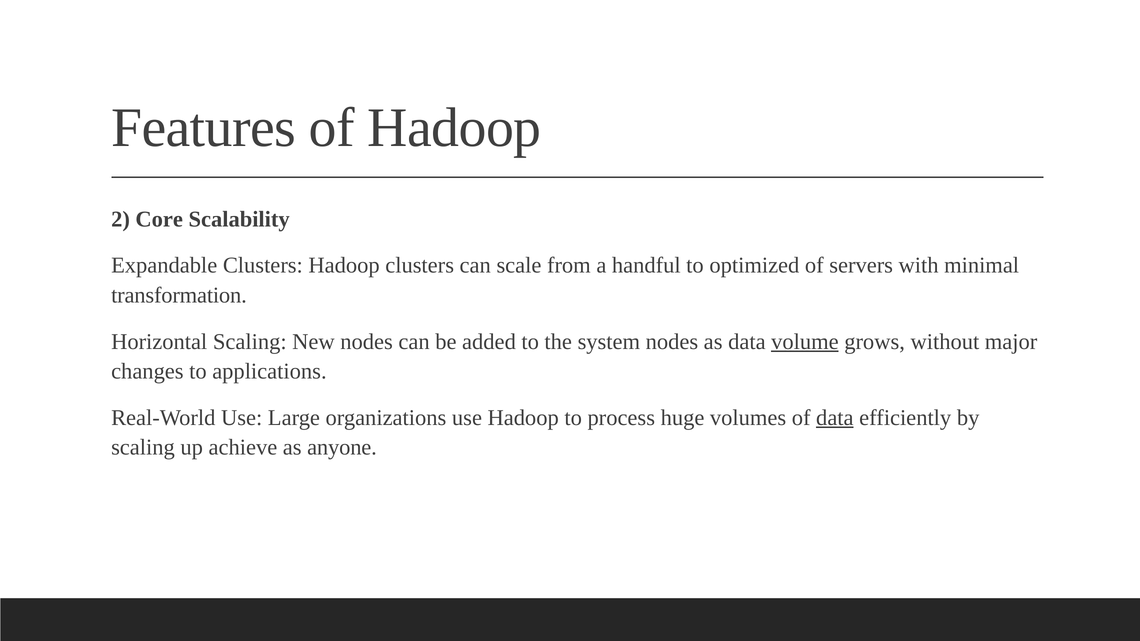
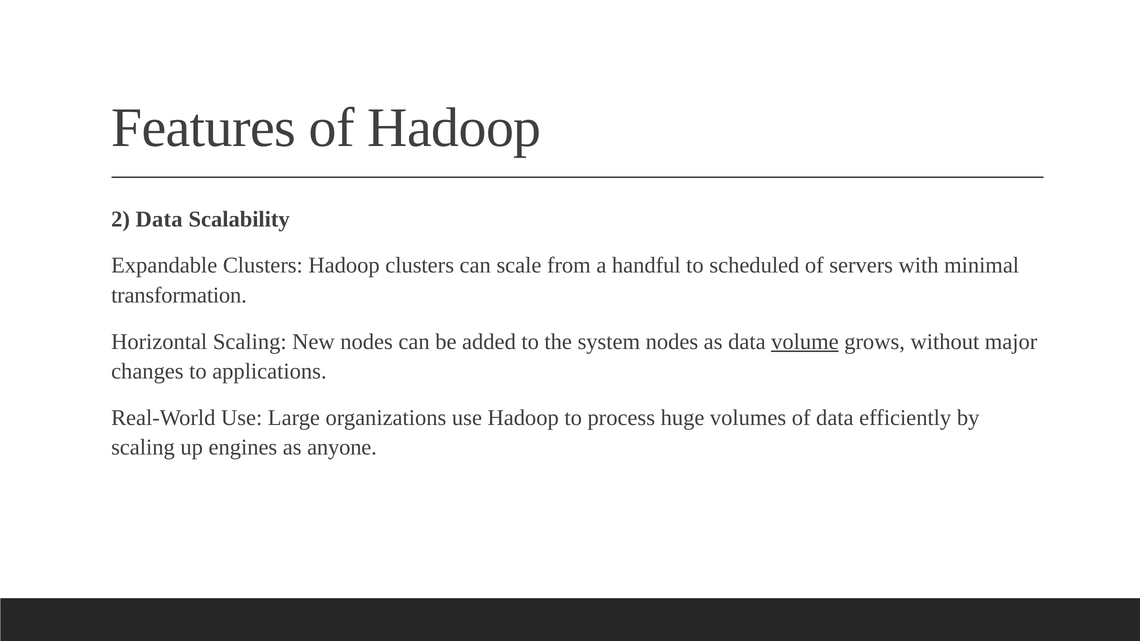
2 Core: Core -> Data (159, 219)
optimized: optimized -> scheduled (754, 266)
data underline: present -> none (835, 418)
achieve: achieve -> engines (243, 448)
